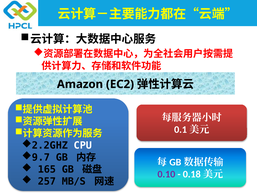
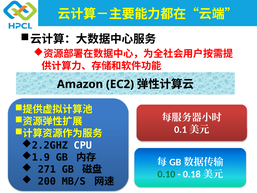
9.7: 9.7 -> 1.9 (41, 157)
165: 165 -> 271 (47, 169)
0.10 colour: purple -> green (166, 174)
257: 257 -> 200 (47, 181)
